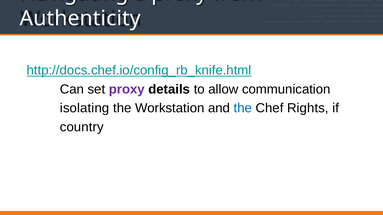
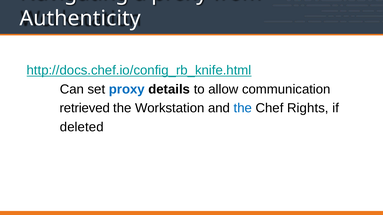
proxy colour: purple -> blue (127, 89)
isolating: isolating -> retrieved (85, 108)
country: country -> deleted (82, 127)
